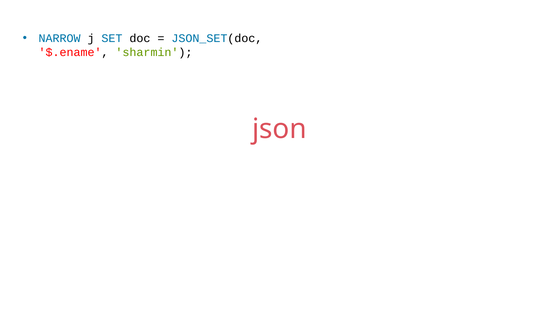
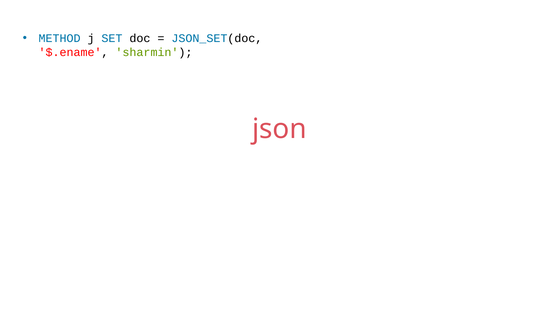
NARROW: NARROW -> METHOD (60, 38)
